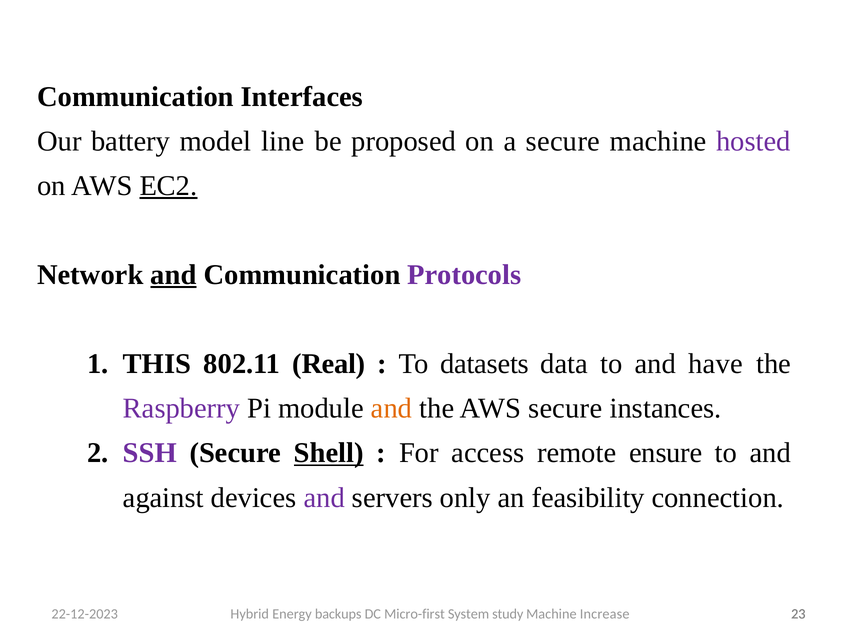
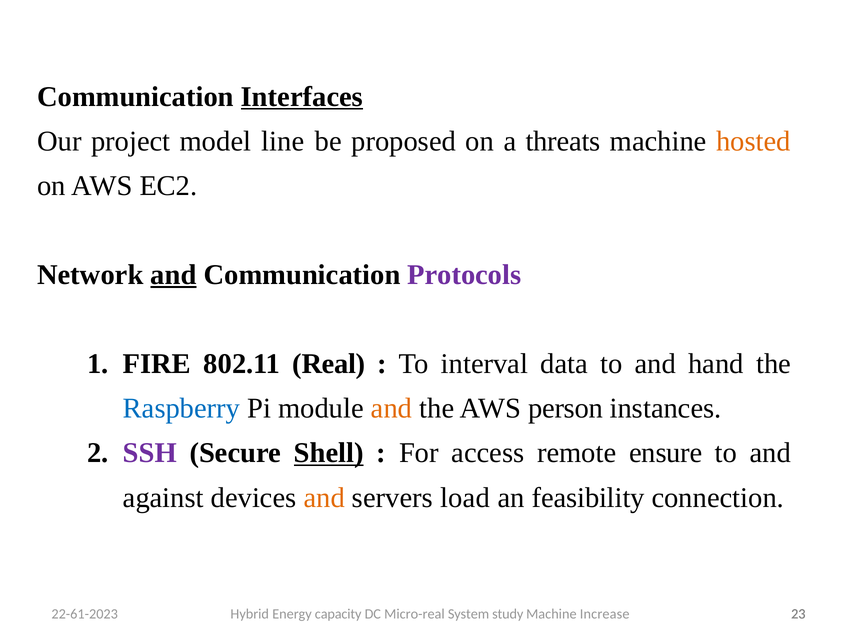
Interfaces underline: none -> present (302, 97)
battery: battery -> project (131, 141)
a secure: secure -> threats (563, 141)
hosted colour: purple -> orange (753, 141)
EC2 underline: present -> none (168, 186)
THIS: THIS -> FIRE (157, 364)
datasets: datasets -> interval (484, 364)
have: have -> hand (716, 364)
Raspberry colour: purple -> blue (181, 408)
AWS secure: secure -> person (566, 408)
and colour: purple -> orange (324, 497)
only: only -> load (465, 497)
22-12-2023: 22-12-2023 -> 22-61-2023 (85, 614)
backups: backups -> capacity (338, 614)
Micro-first: Micro-first -> Micro-real (414, 614)
